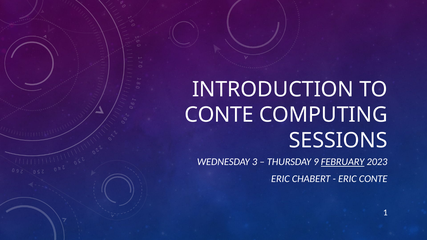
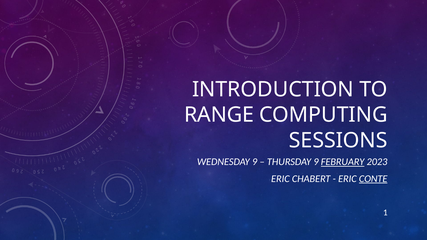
CONTE: CONTE -> RANGE (219, 115)
WEDNESDAY 3: 3 -> 9 (255, 162)
CONTE underline: none -> present (373, 179)
